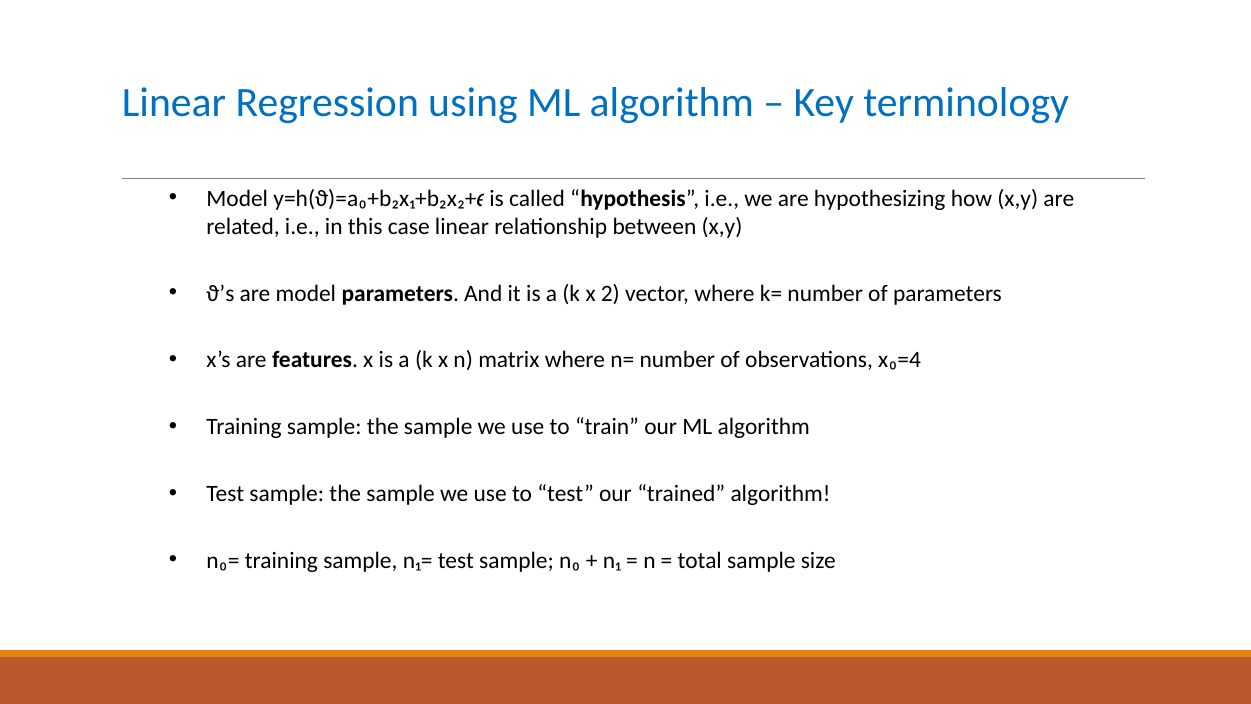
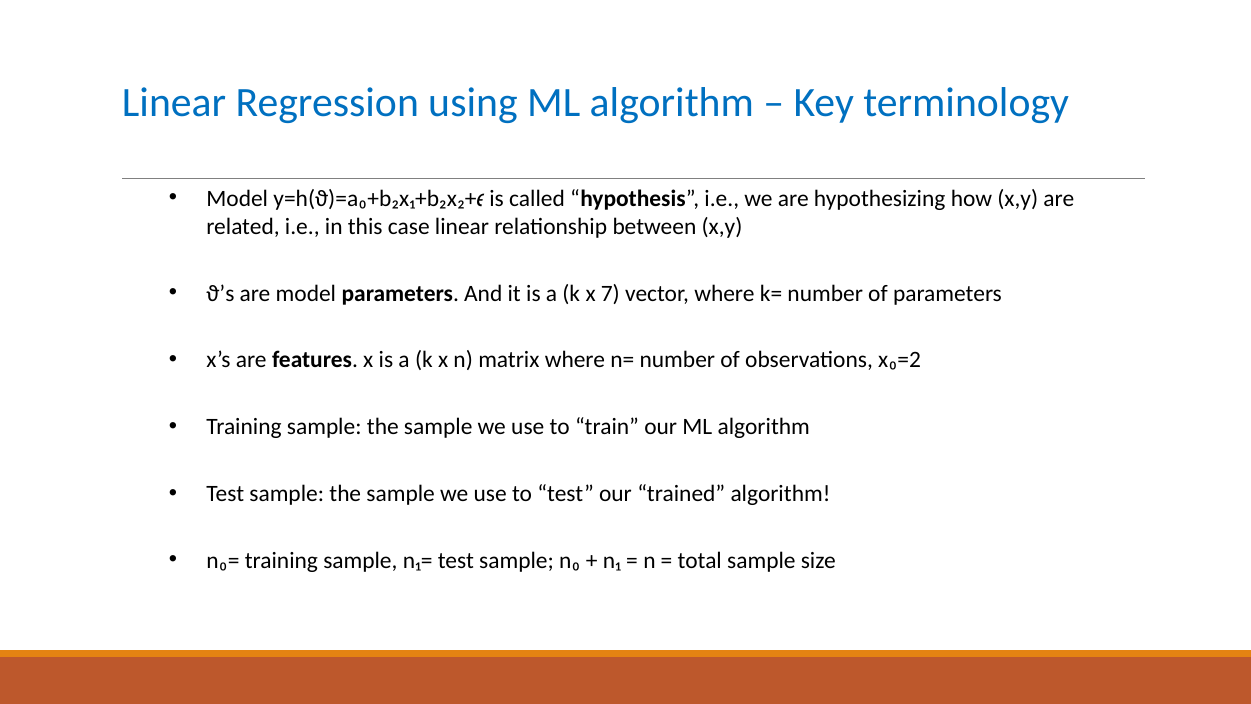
2: 2 -> 7 (610, 293)
x₀=4: x₀=4 -> x₀=2 (900, 360)
